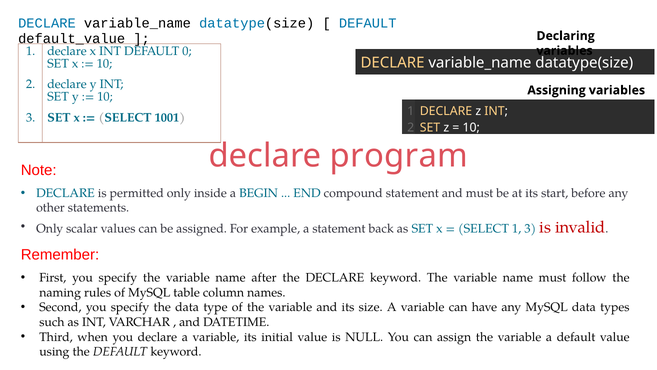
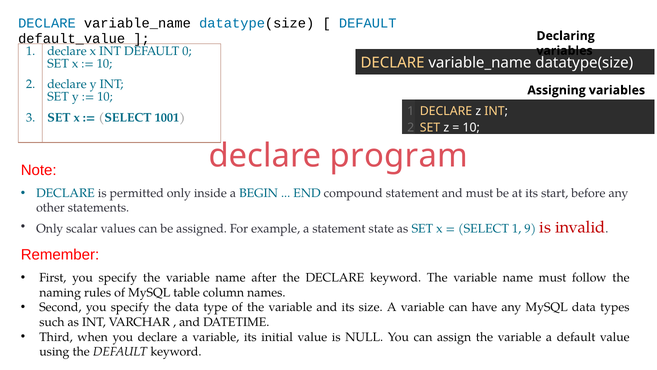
back: back -> state (381, 228)
1 3: 3 -> 9 (530, 228)
